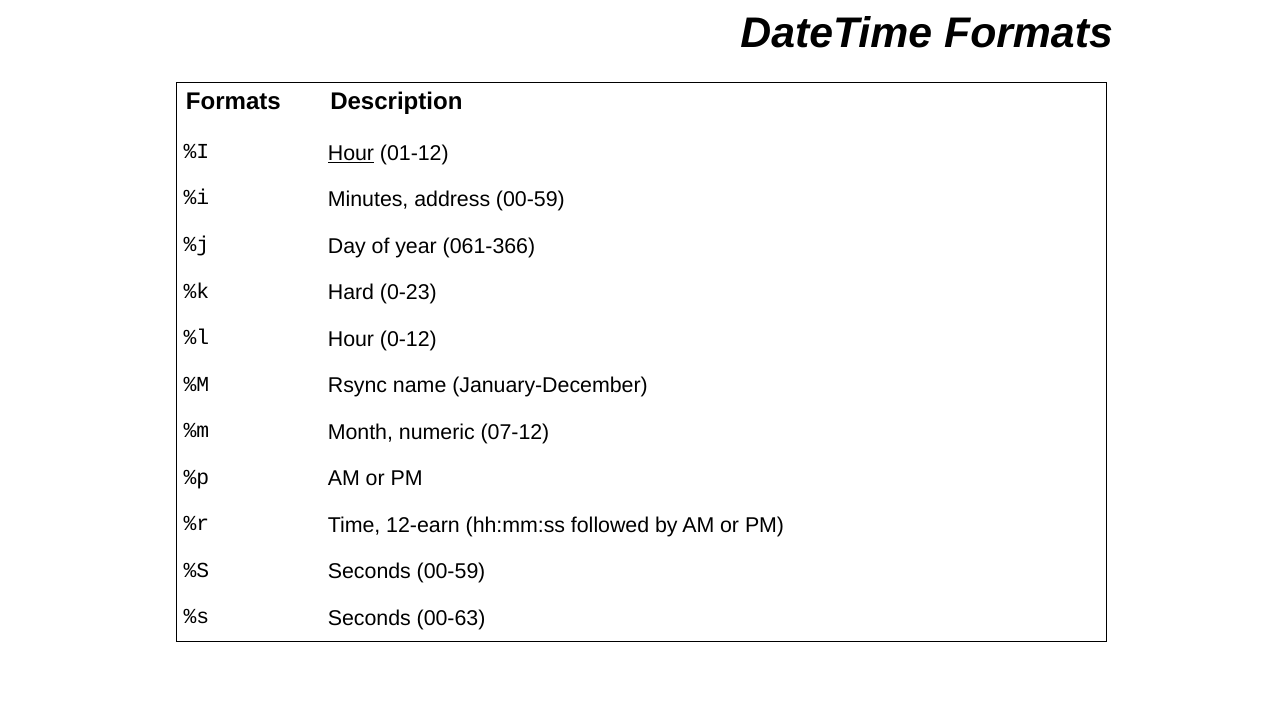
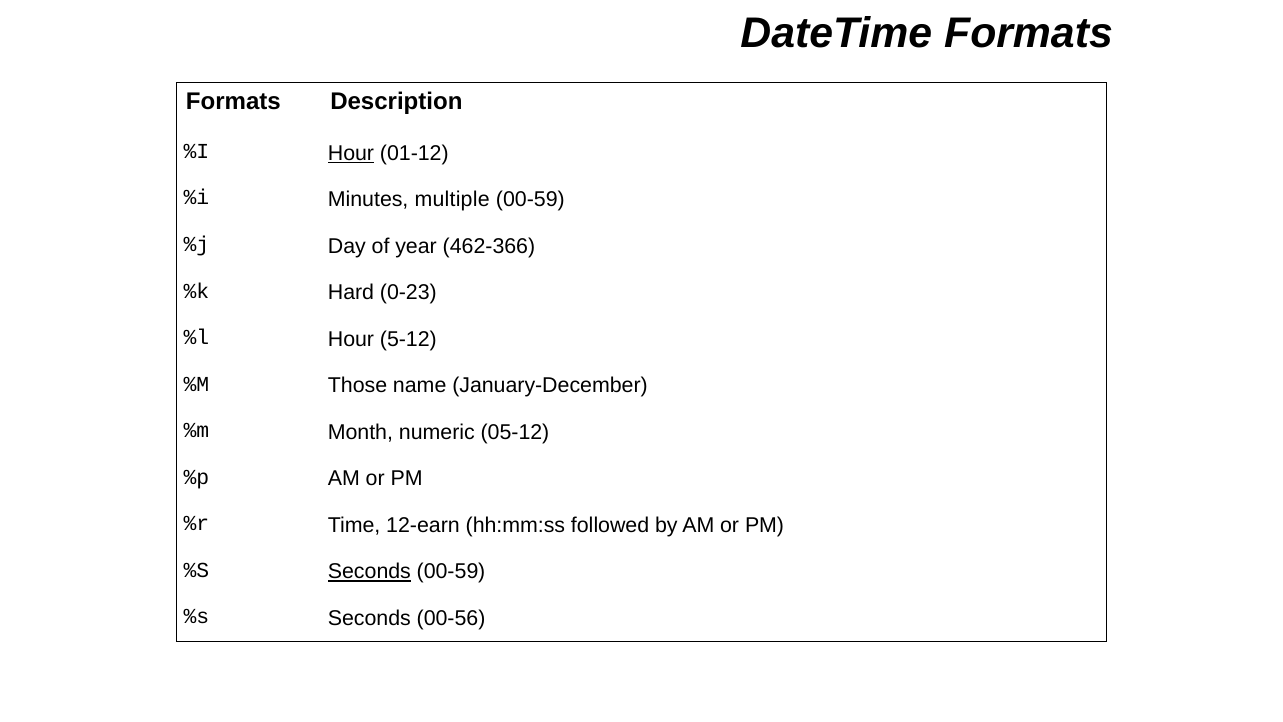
address: address -> multiple (452, 199)
061-366: 061-366 -> 462-366 (489, 246)
0-12: 0-12 -> 5-12 (408, 339)
Rsync: Rsync -> Those (358, 386)
07-12: 07-12 -> 05-12 (515, 432)
Seconds underline: none -> present (369, 572)
00-63: 00-63 -> 00-56 (451, 618)
